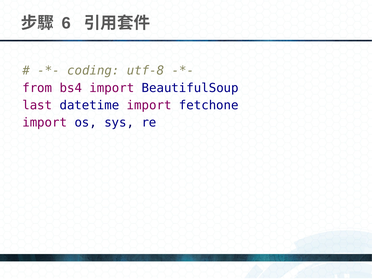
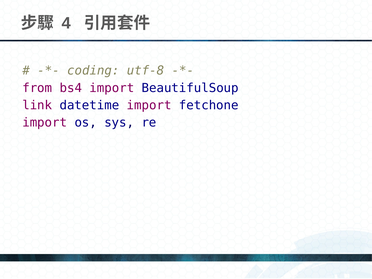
6: 6 -> 4 (66, 23)
last: last -> link (37, 105)
